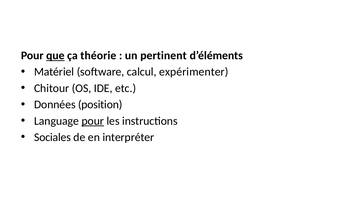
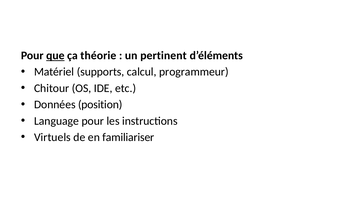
software: software -> supports (101, 72)
expérimenter: expérimenter -> programmeur (194, 72)
pour underline: present -> none (93, 120)
Sociales: Sociales -> Virtuels (52, 137)
interpréter: interpréter -> familiariser (128, 137)
